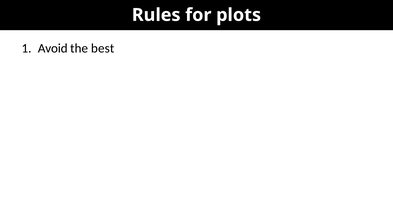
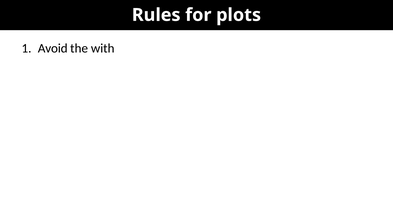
best: best -> with (103, 48)
